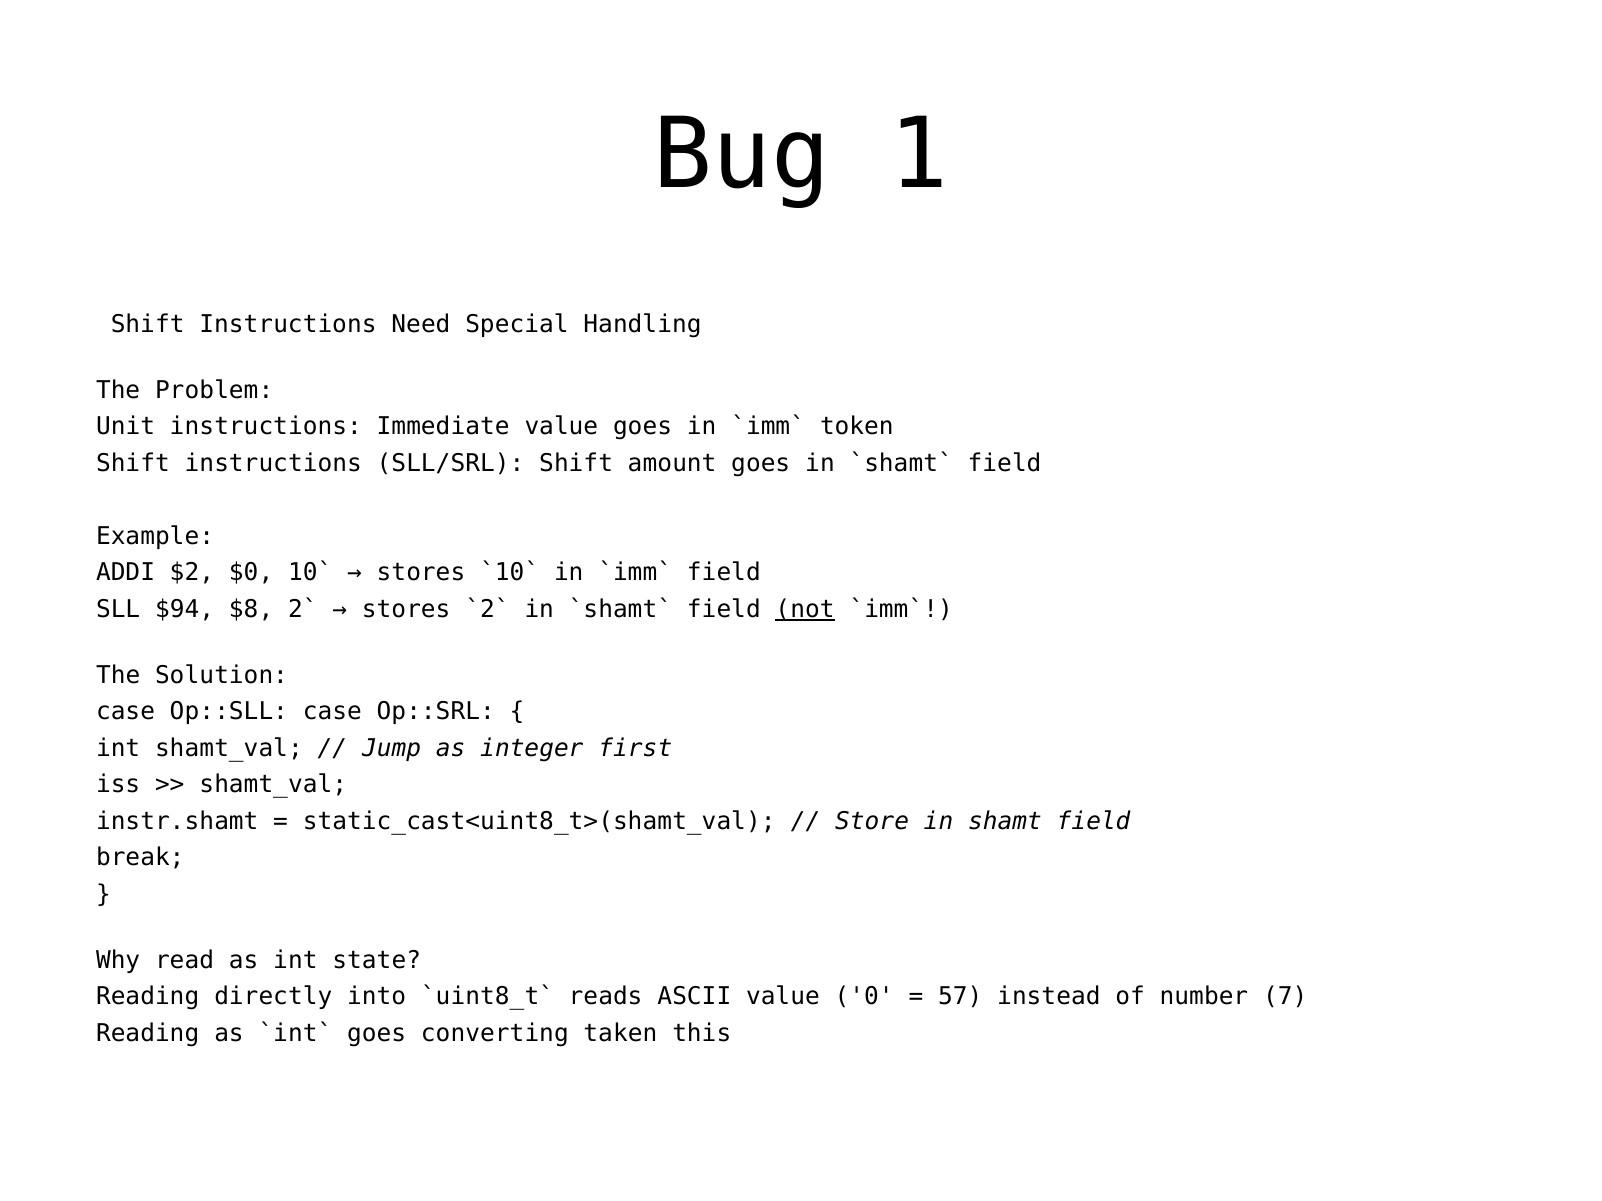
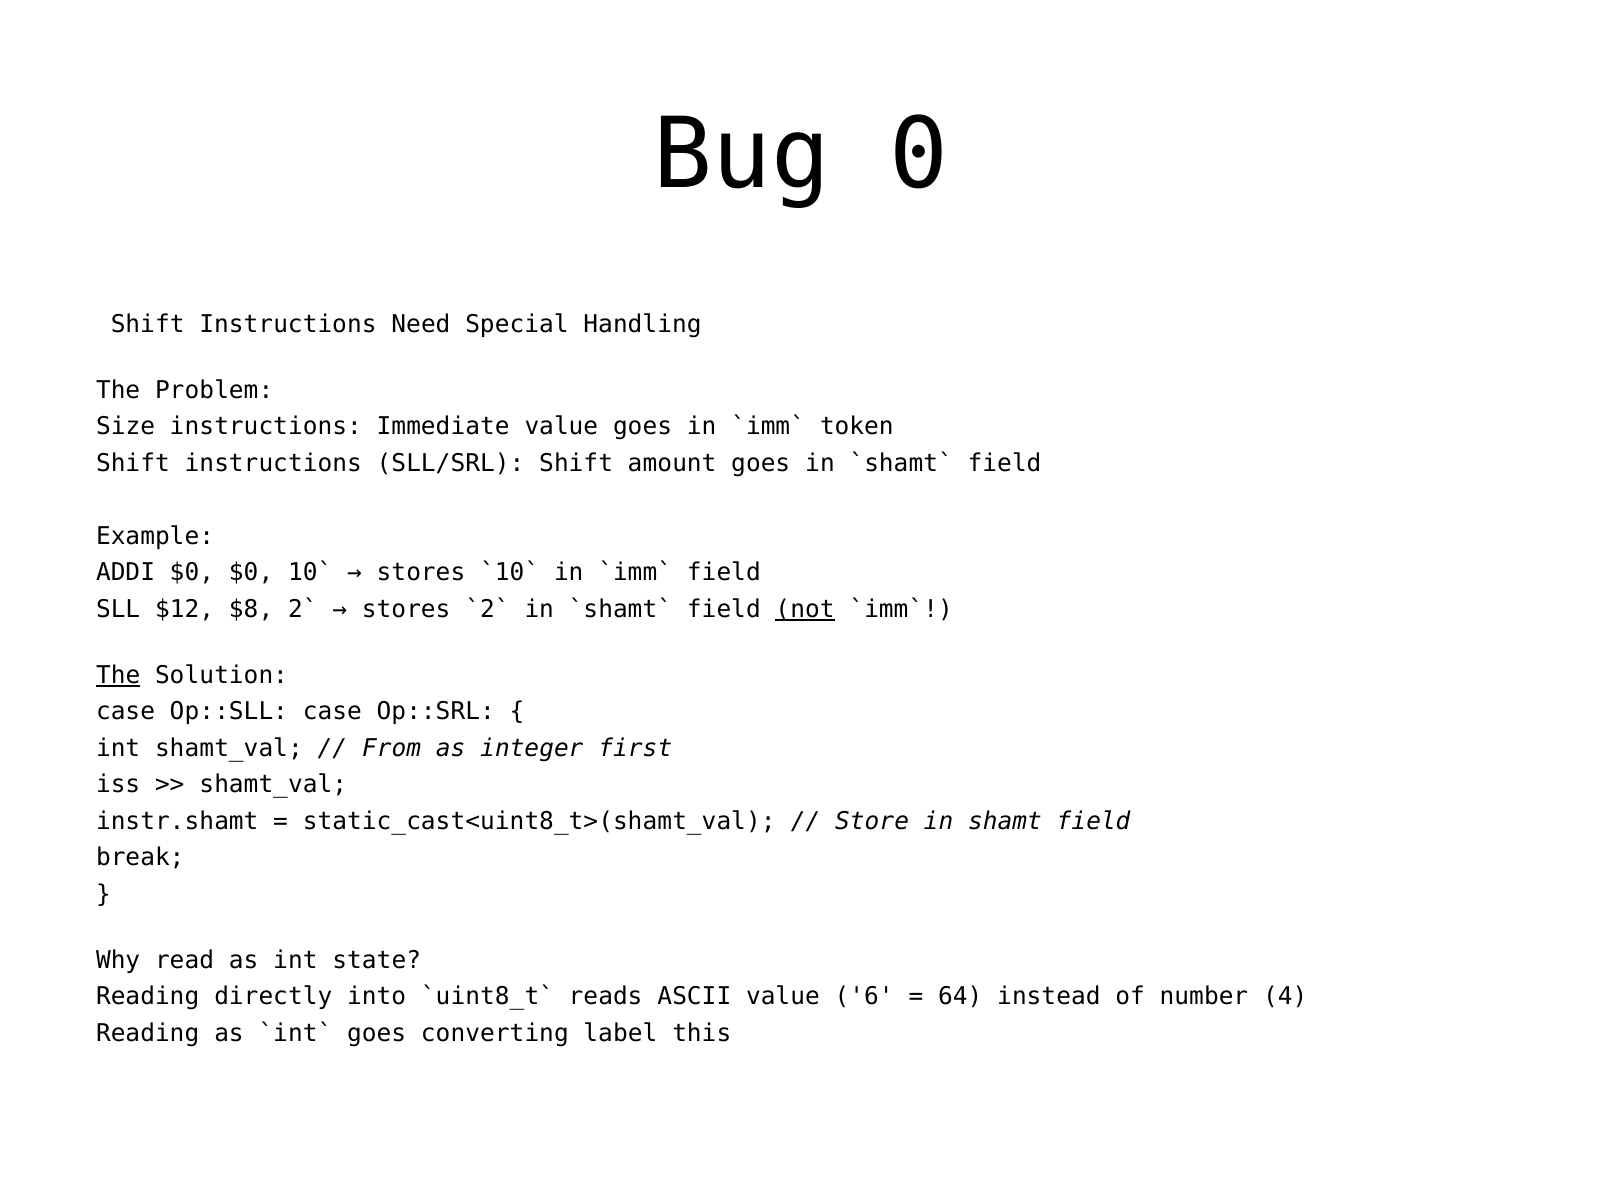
1: 1 -> 0 (919, 155)
Unit: Unit -> Size (126, 427)
ADDI $2: $2 -> $0 (192, 573)
$94: $94 -> $12 (185, 610)
The underline: none -> present (118, 676)
Jump: Jump -> From (392, 749)
0: 0 -> 6 (864, 997)
57: 57 -> 64 (960, 997)
7: 7 -> 4 (1285, 997)
taken: taken -> label (620, 1034)
